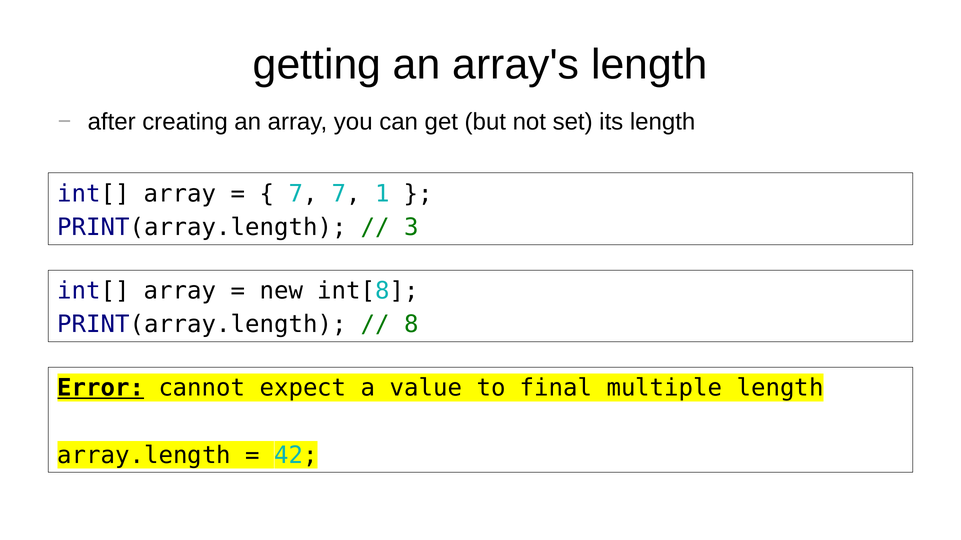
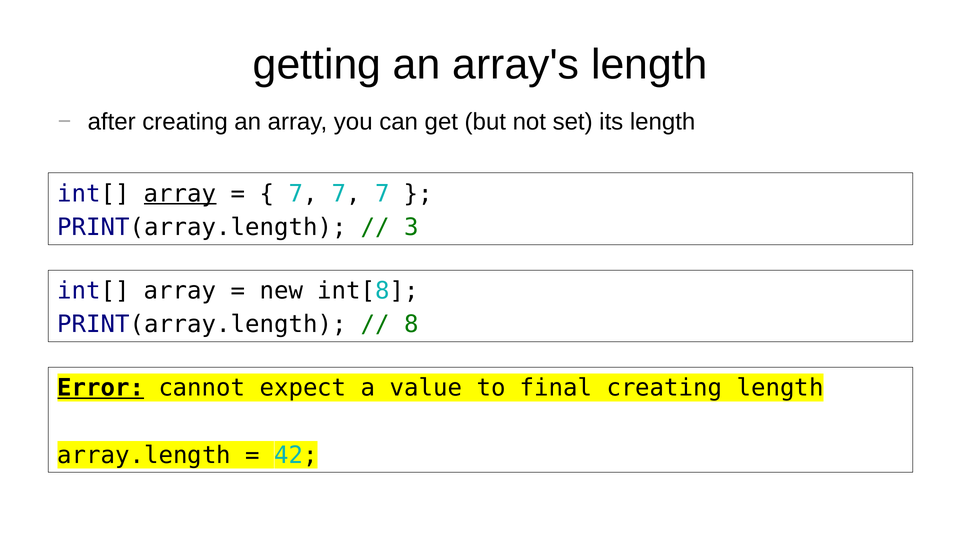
array underline: none -> present (180, 194)
7 7 1: 1 -> 7 (382, 194)
final multiple: multiple -> creating (664, 388)
